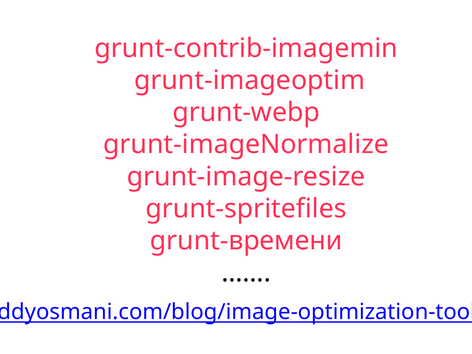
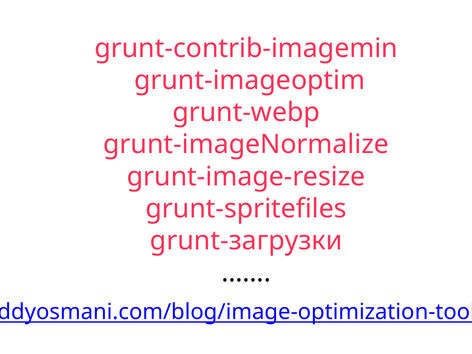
grunt-времени: grunt-времени -> grunt-загрузки (246, 241)
